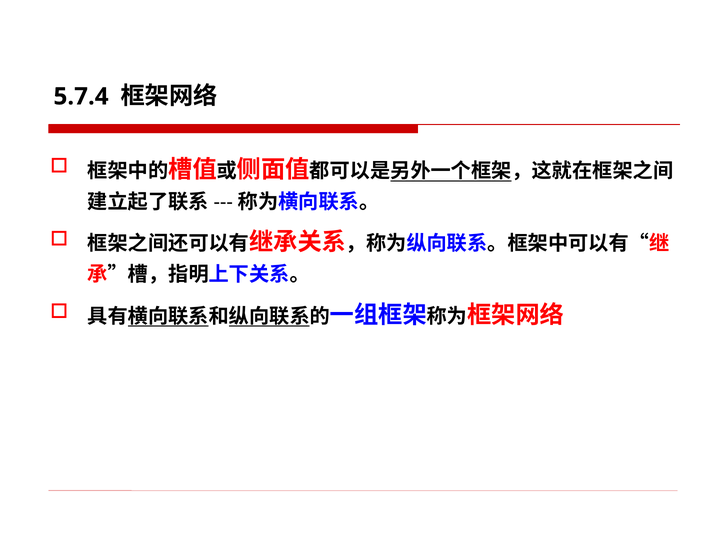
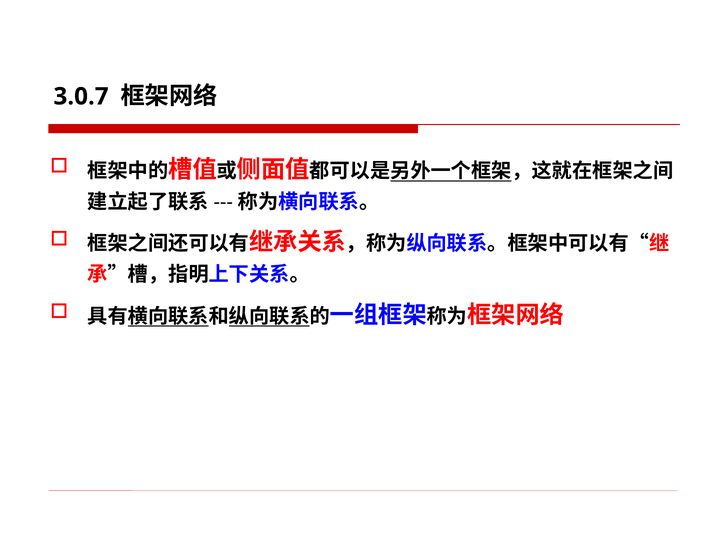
5.7.4: 5.7.4 -> 3.0.7 (81, 96)
